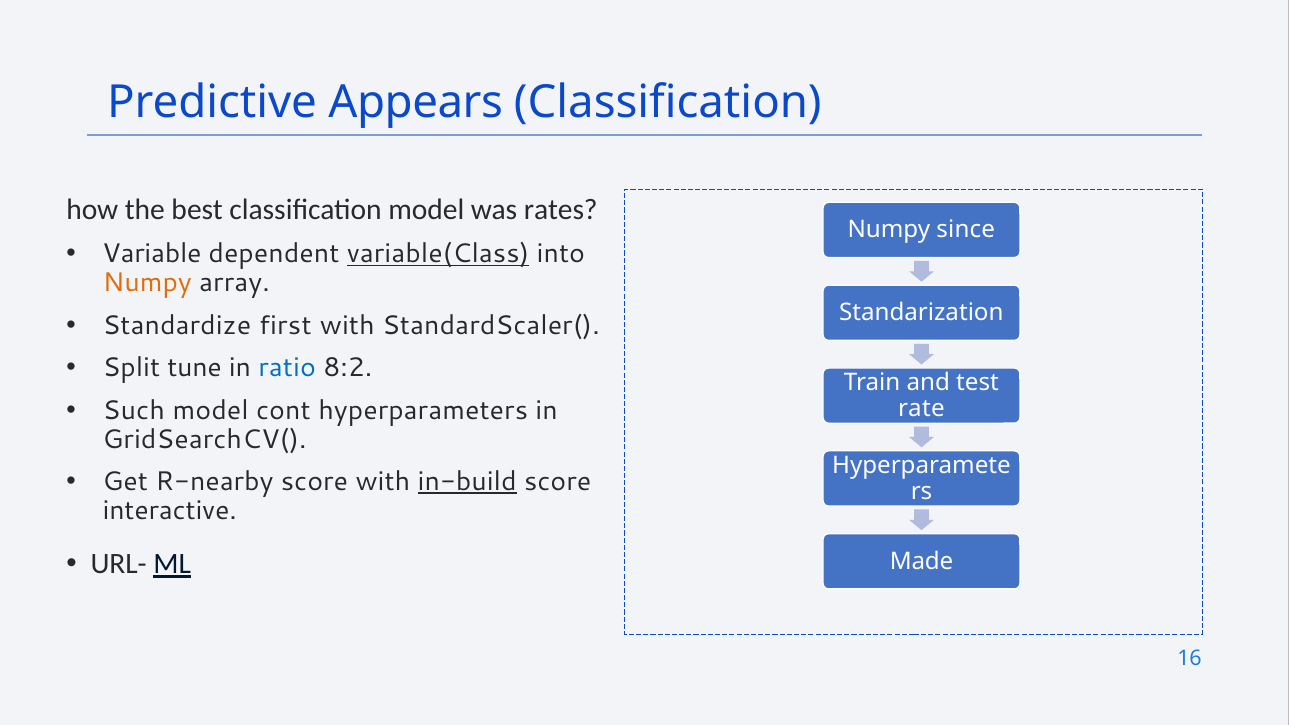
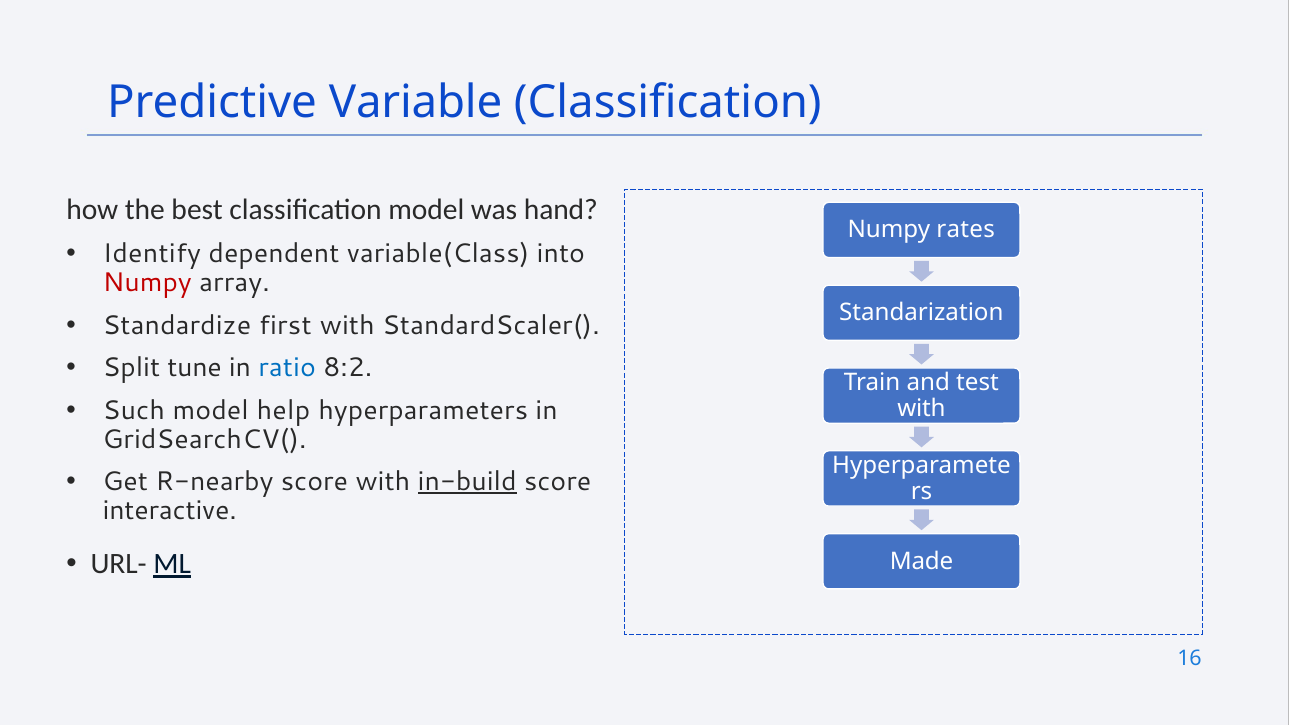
Appears: Appears -> Variable (416, 102)
rates: rates -> hand (561, 210)
since: since -> rates (966, 230)
Variable: Variable -> Identify (152, 254)
variable(Class underline: present -> none (438, 254)
Numpy colour: orange -> red (147, 283)
cont: cont -> help (283, 410)
rate: rate -> with (922, 409)
